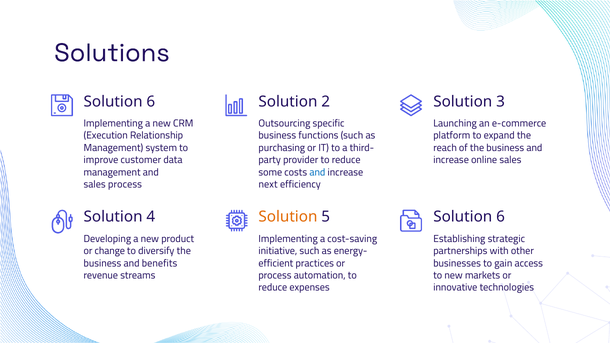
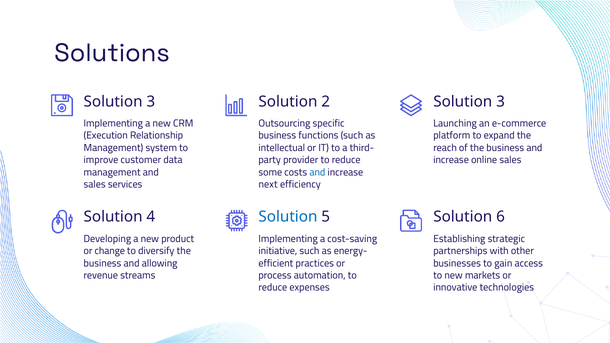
6: 6 -> 3 (151, 102)
purchasing: purchasing -> intellectual (282, 148)
sales process: process -> services (125, 184)
Solution colour: orange -> blue (288, 217)
benefits: benefits -> allowing (160, 263)
